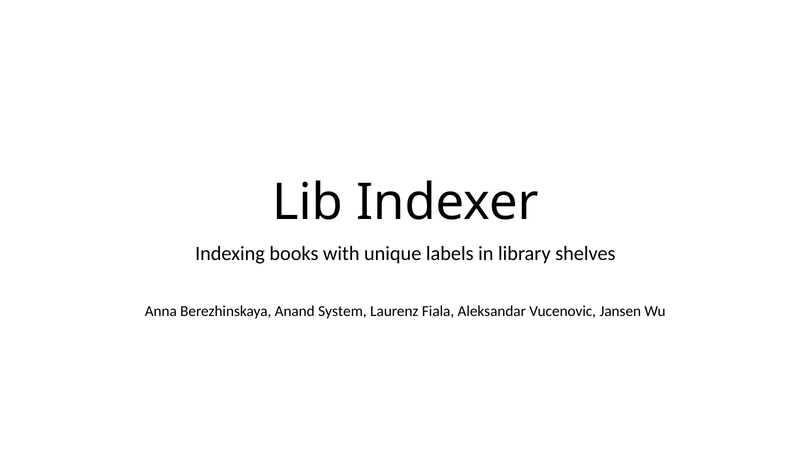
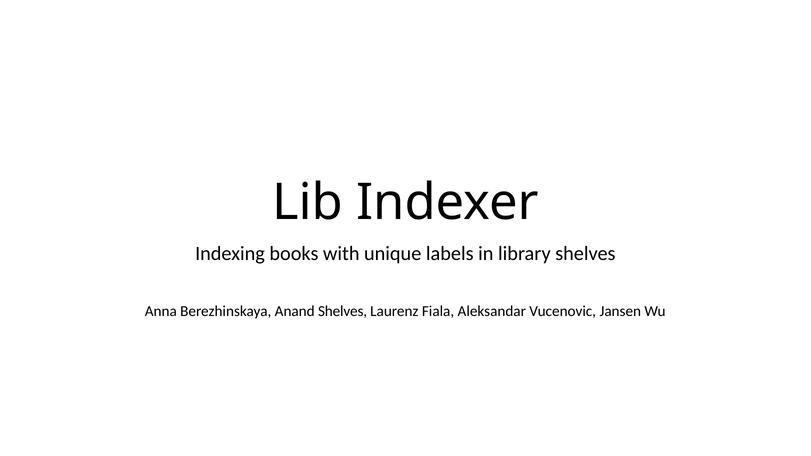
Anand System: System -> Shelves (343, 311)
